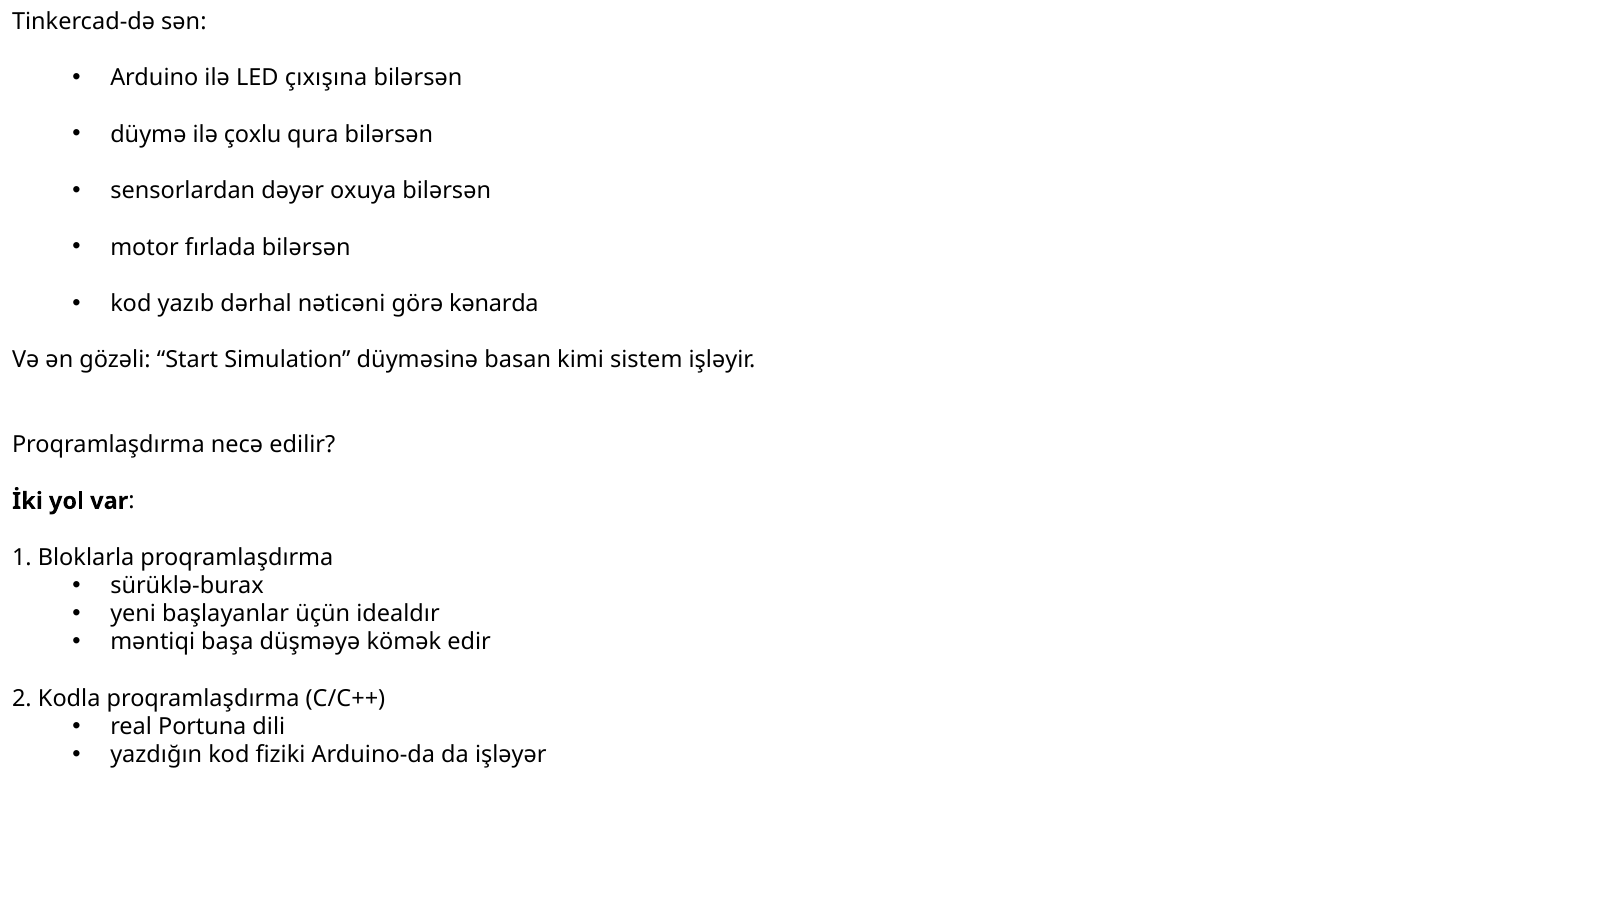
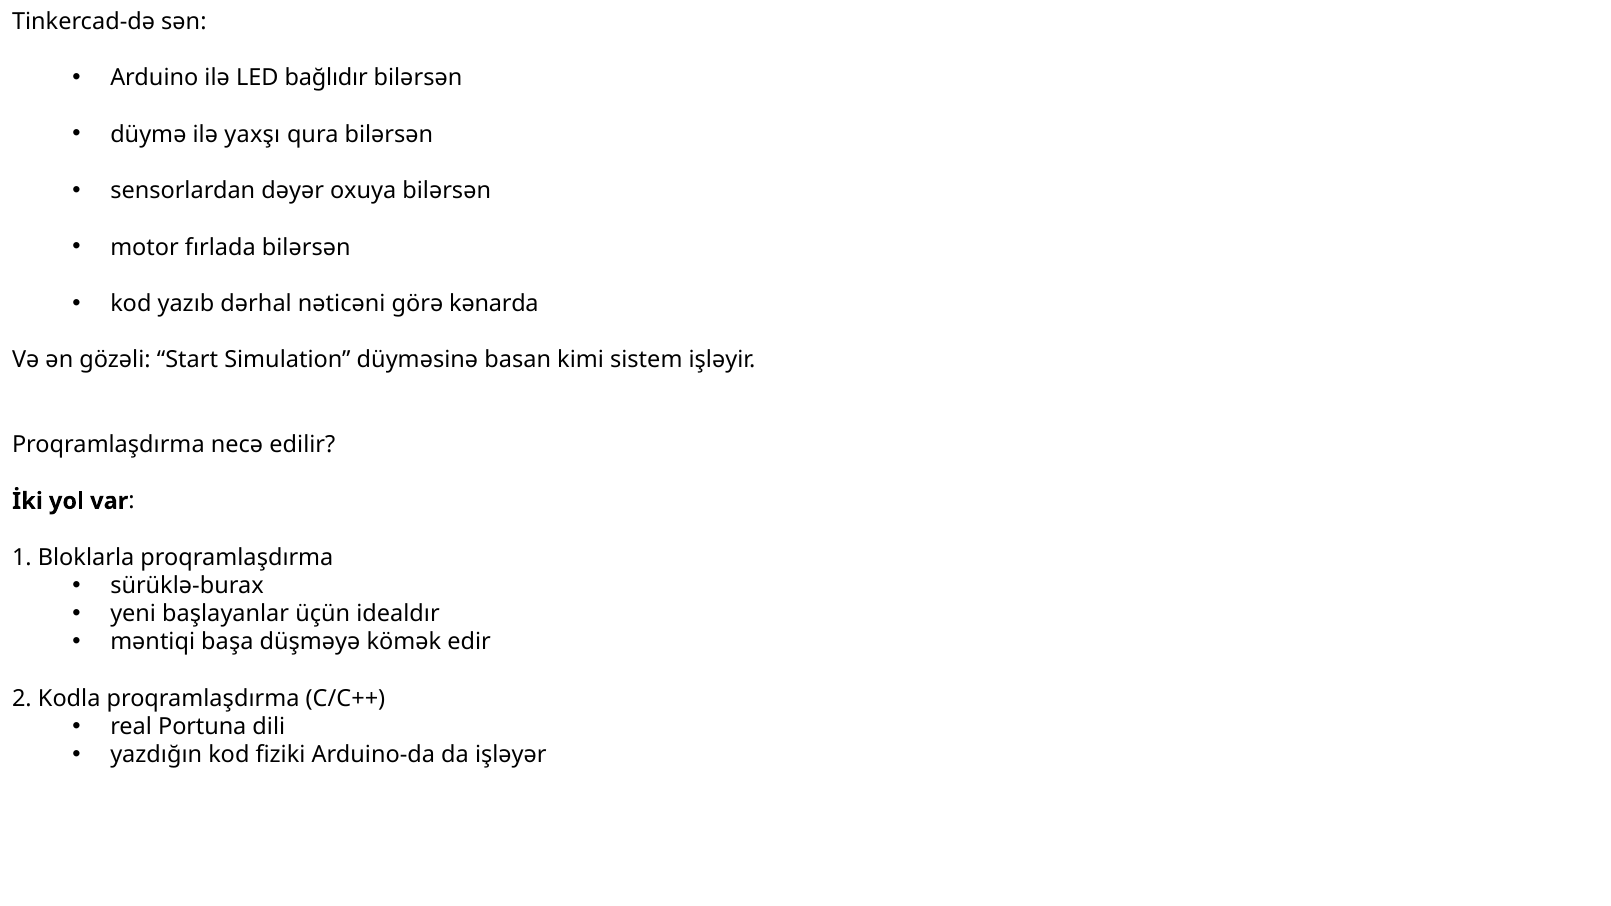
çıxışına: çıxışına -> bağlıdır (326, 78)
çoxlu: çoxlu -> yaxşı (252, 134)
